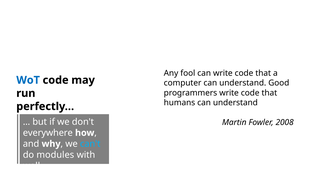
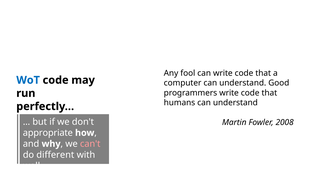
everywhere: everywhere -> appropriate (48, 132)
can't colour: light blue -> pink (90, 143)
modules: modules -> different (55, 154)
